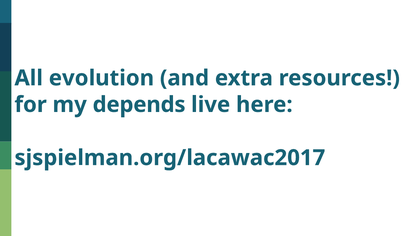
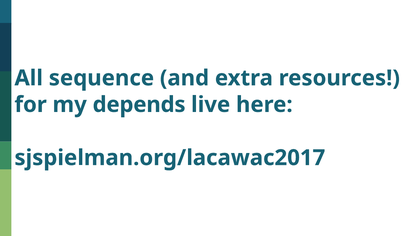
evolution: evolution -> sequence (101, 78)
